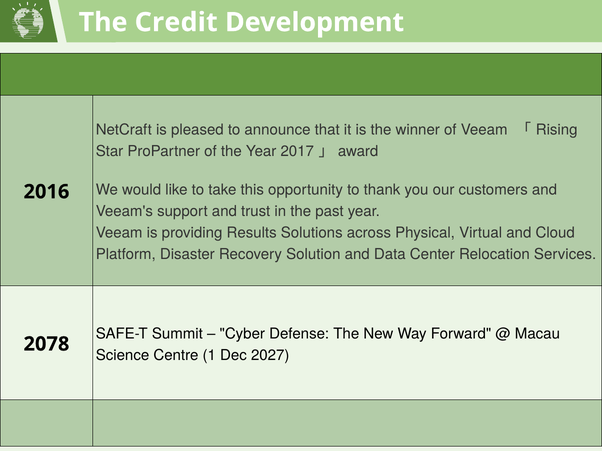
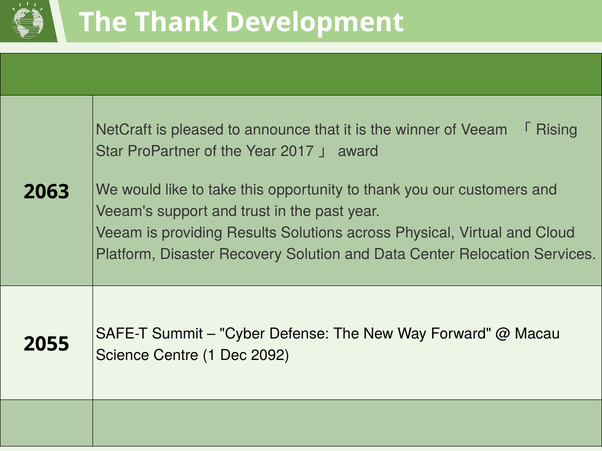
The Credit: Credit -> Thank (176, 22)
2016: 2016 -> 2063 (46, 192)
2078: 2078 -> 2055 (46, 344)
2027: 2027 -> 2092 (270, 356)
